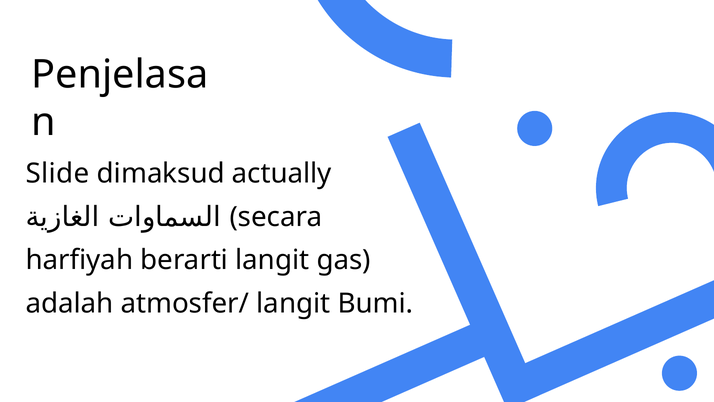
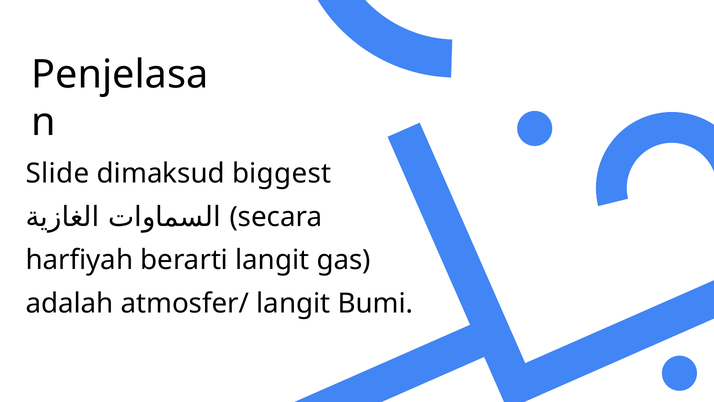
actually: actually -> biggest (282, 173)
